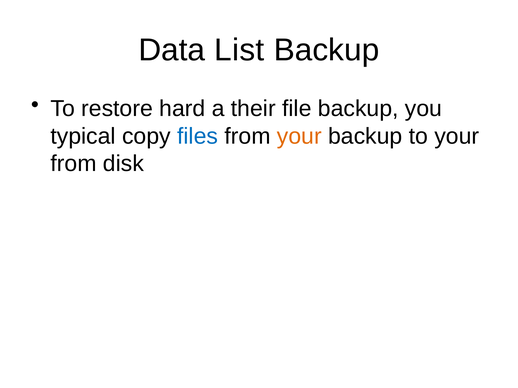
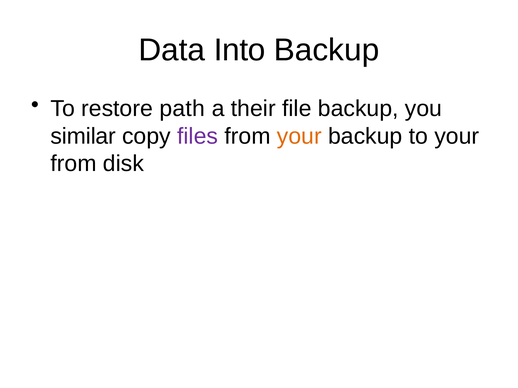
List: List -> Into (240, 50)
hard: hard -> path (182, 109)
typical: typical -> similar (83, 136)
files colour: blue -> purple (198, 136)
